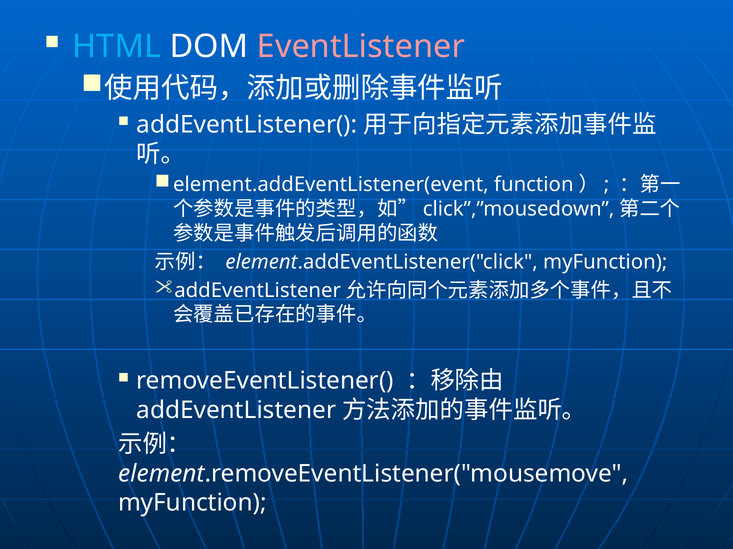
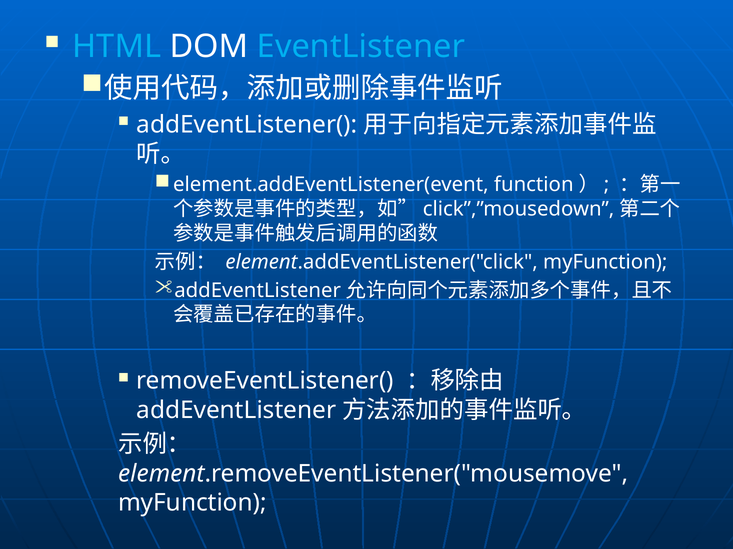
EventListener colour: pink -> light blue (361, 46)
